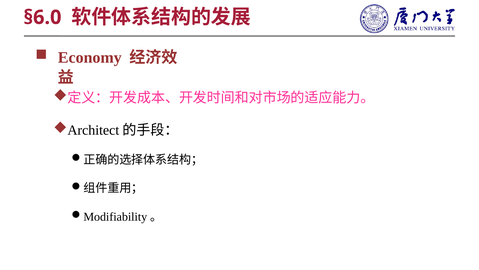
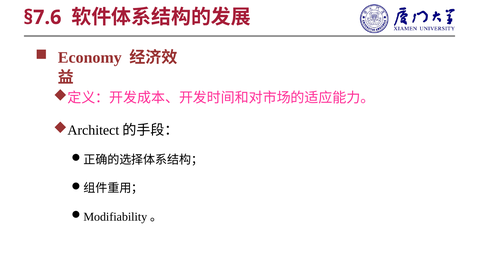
§6.0: §6.0 -> §7.6 (42, 17)
